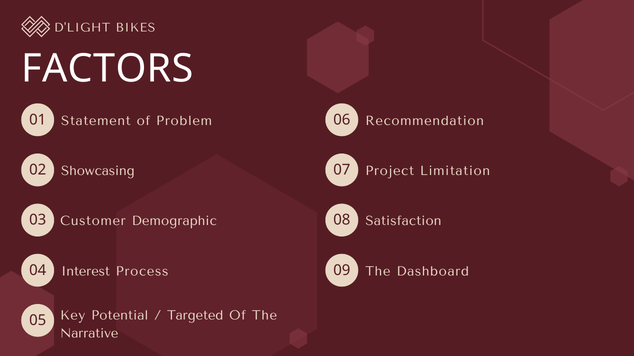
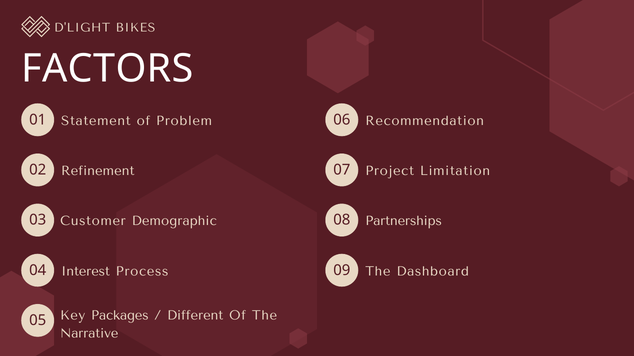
Showcasing: Showcasing -> Refinement (98, 171)
Satisfaction: Satisfaction -> Partnerships (404, 221)
Potential: Potential -> Packages (120, 316)
Targeted: Targeted -> Different (195, 316)
